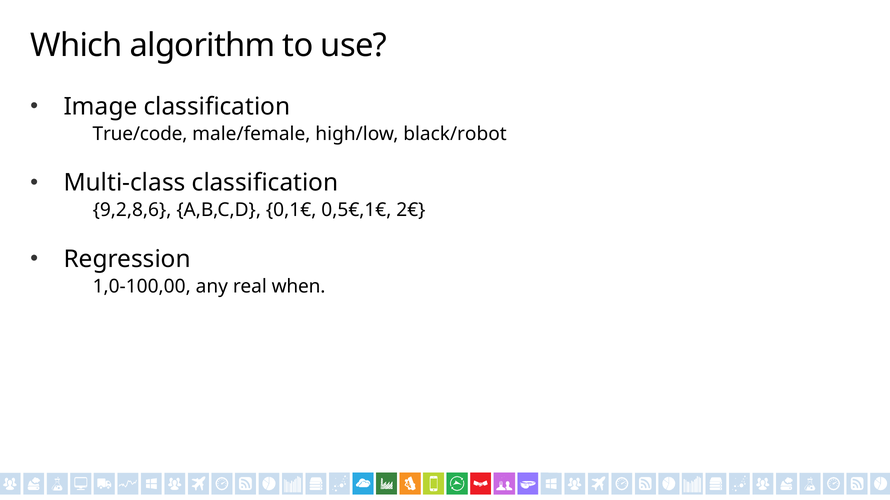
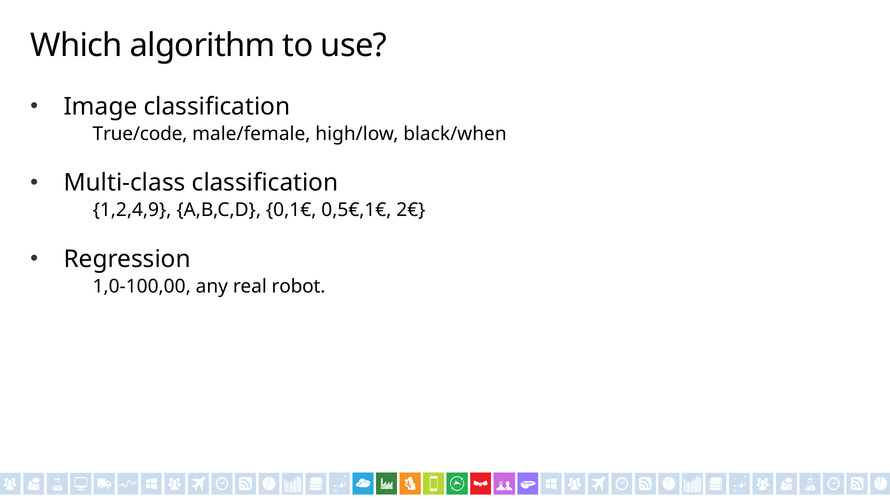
black/robot: black/robot -> black/when (455, 134)
9,2,8,6: 9,2,8,6 -> 1,2,4,9 (132, 210)
when: when -> robot (299, 287)
